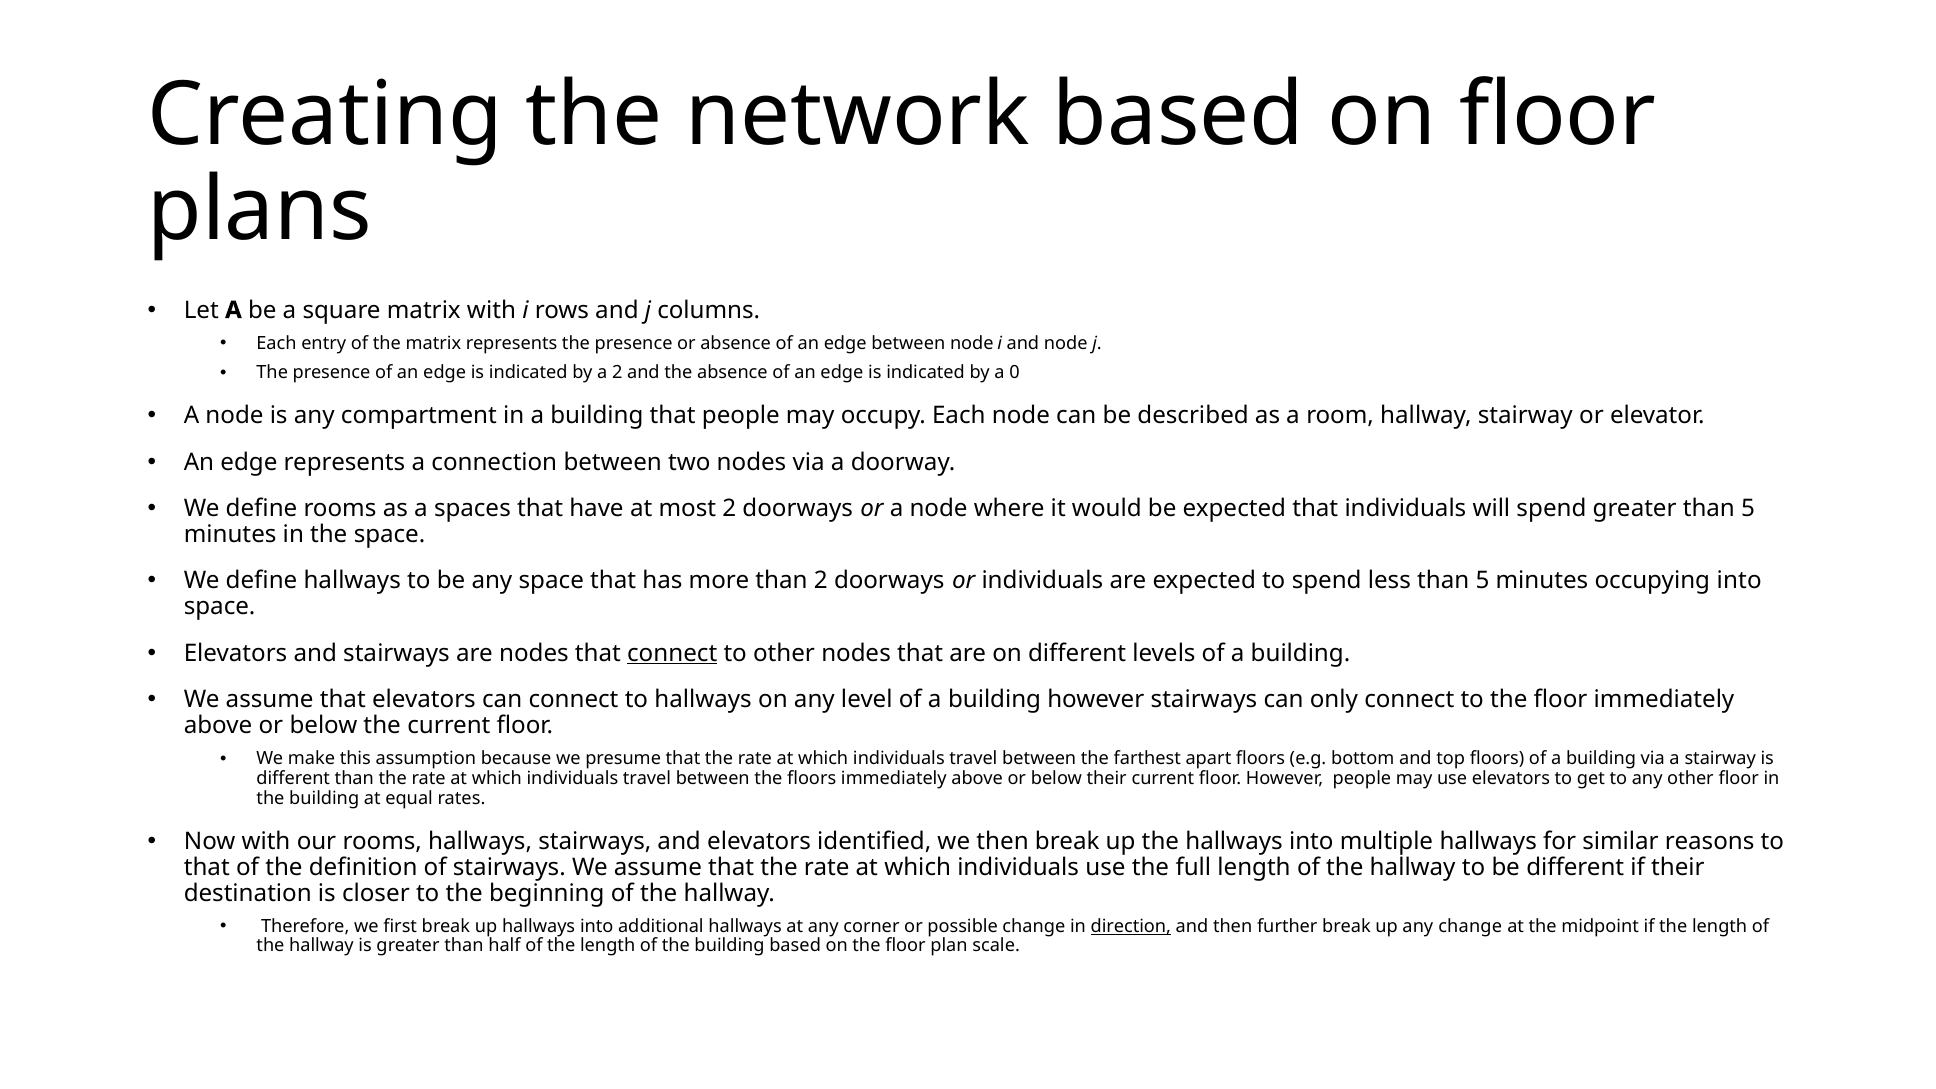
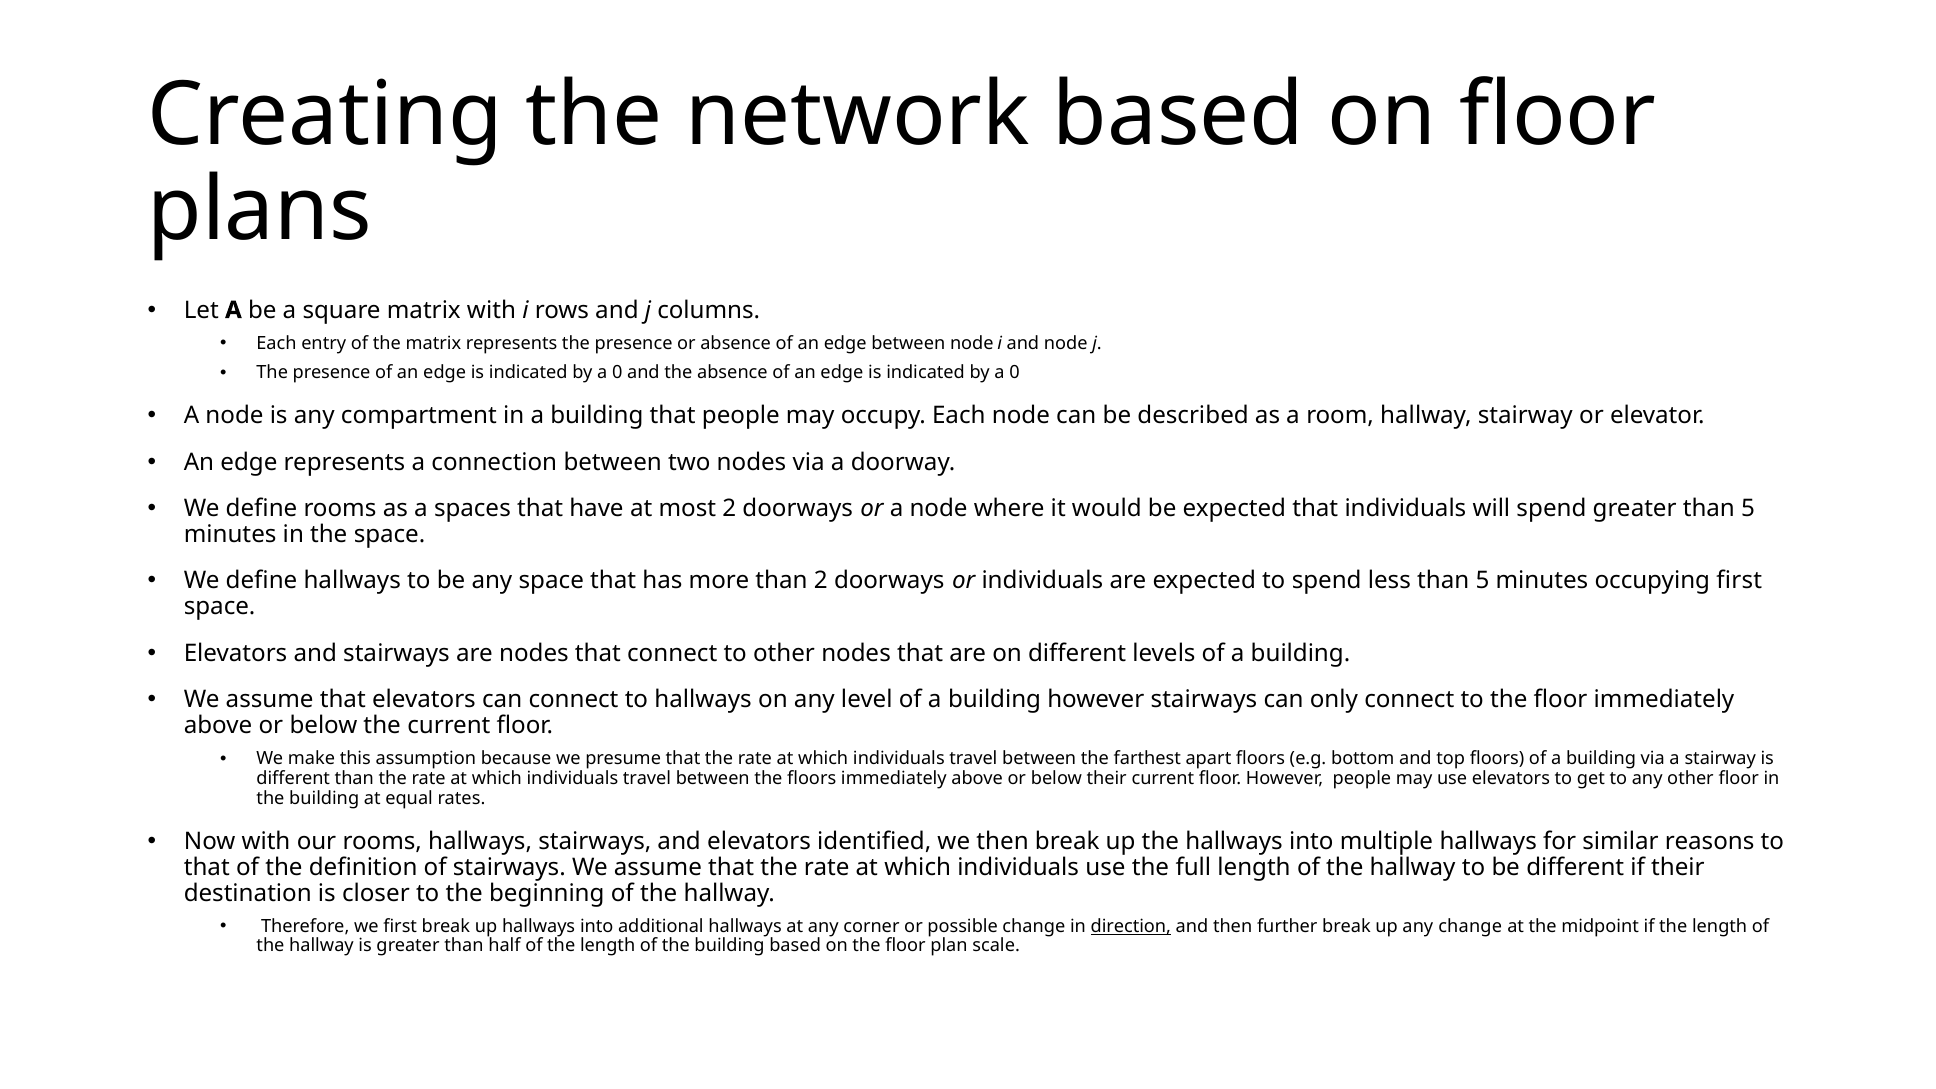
2: 2 -> 0 (617, 373)
occupying into: into -> first (1739, 581)
connect underline: present -> none (672, 653)
